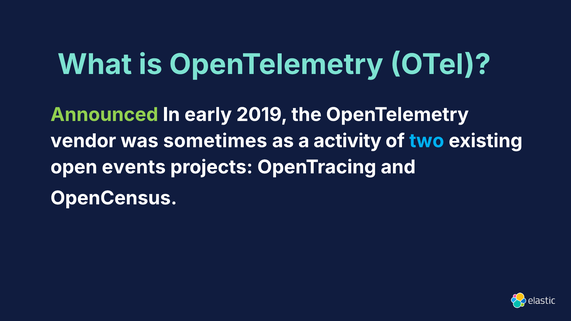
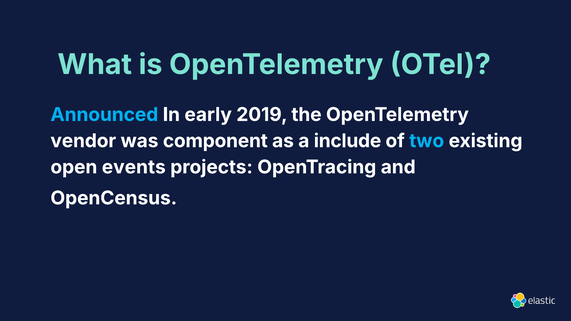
Announced colour: light green -> light blue (104, 115)
sometimes: sometimes -> component (215, 141)
activity: activity -> include (348, 141)
